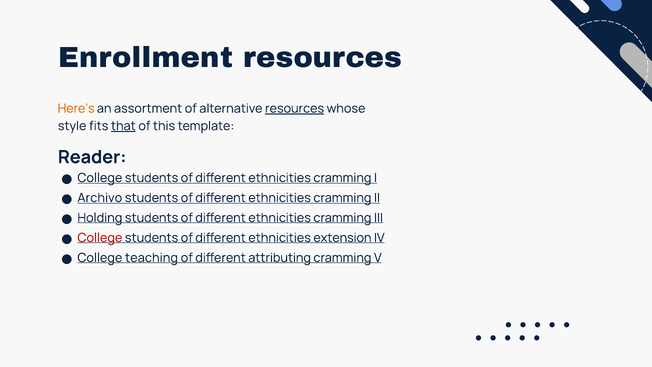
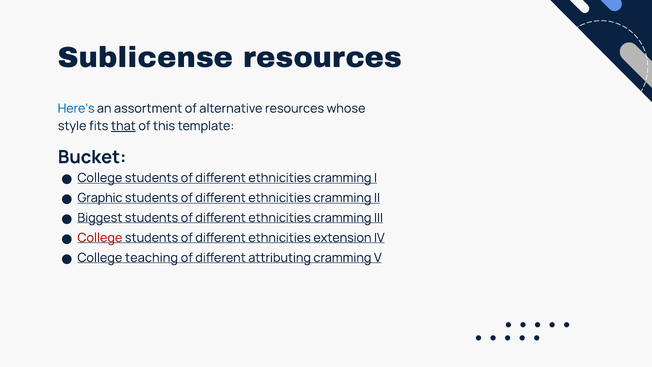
Enrollment: Enrollment -> Sublicense (146, 58)
Here’s colour: orange -> blue (76, 108)
resources underline: present -> none (295, 108)
Reader: Reader -> Bucket (92, 157)
Archivo: Archivo -> Graphic (100, 198)
Holding: Holding -> Biggest (100, 218)
